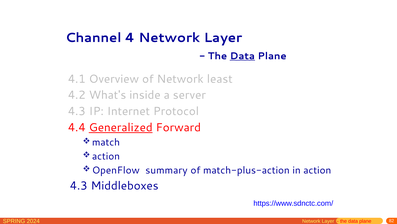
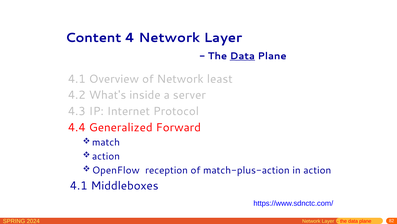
Channel: Channel -> Content (93, 38)
Generalized underline: present -> none (121, 127)
summary: summary -> reception (166, 170)
4.3: 4.3 -> 4.1 (79, 185)
